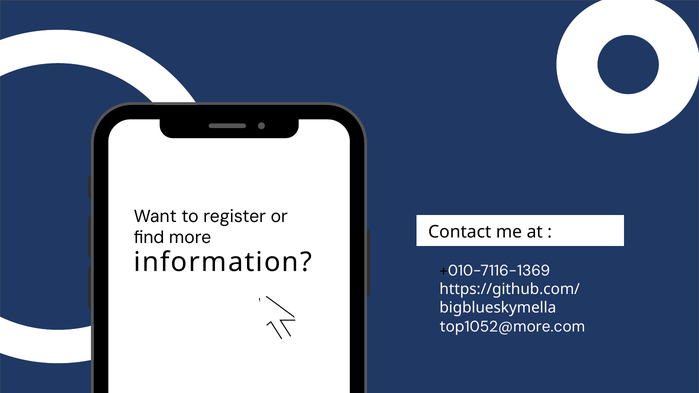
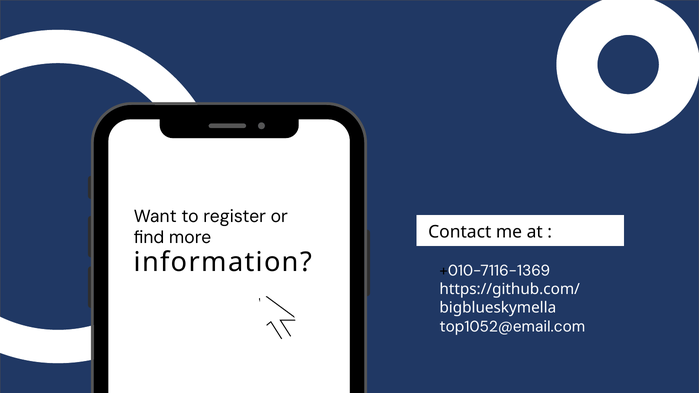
top1052@more.com: top1052@more.com -> top1052@email.com (512, 327)
